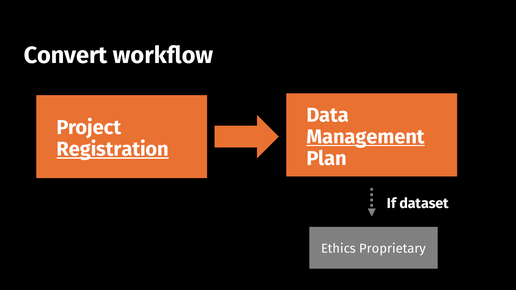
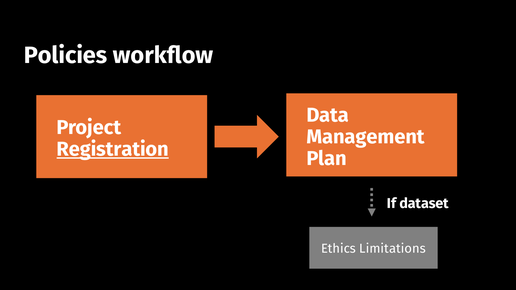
Convert: Convert -> Policies (66, 55)
Management underline: present -> none (366, 137)
Proprietary: Proprietary -> Limitations (393, 249)
